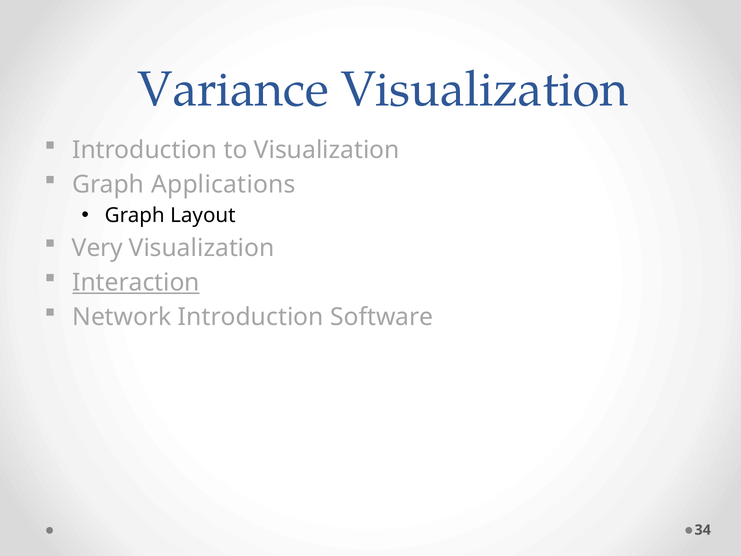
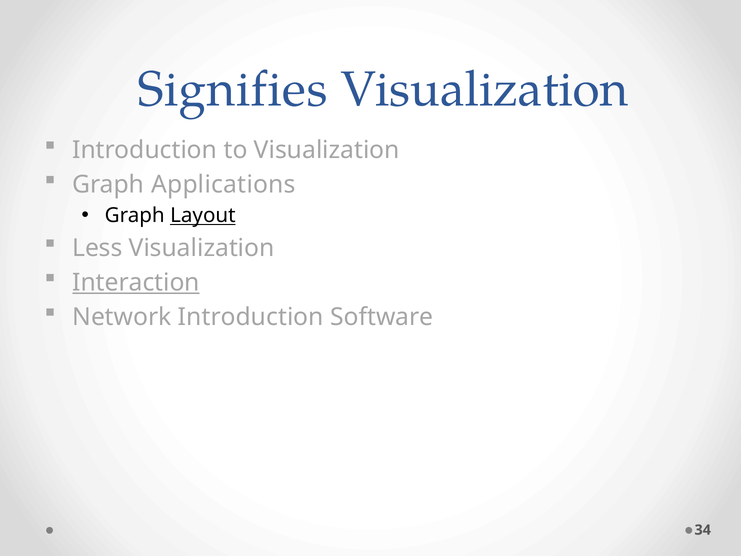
Variance: Variance -> Signifies (233, 90)
Layout underline: none -> present (203, 216)
Very: Very -> Less (97, 248)
